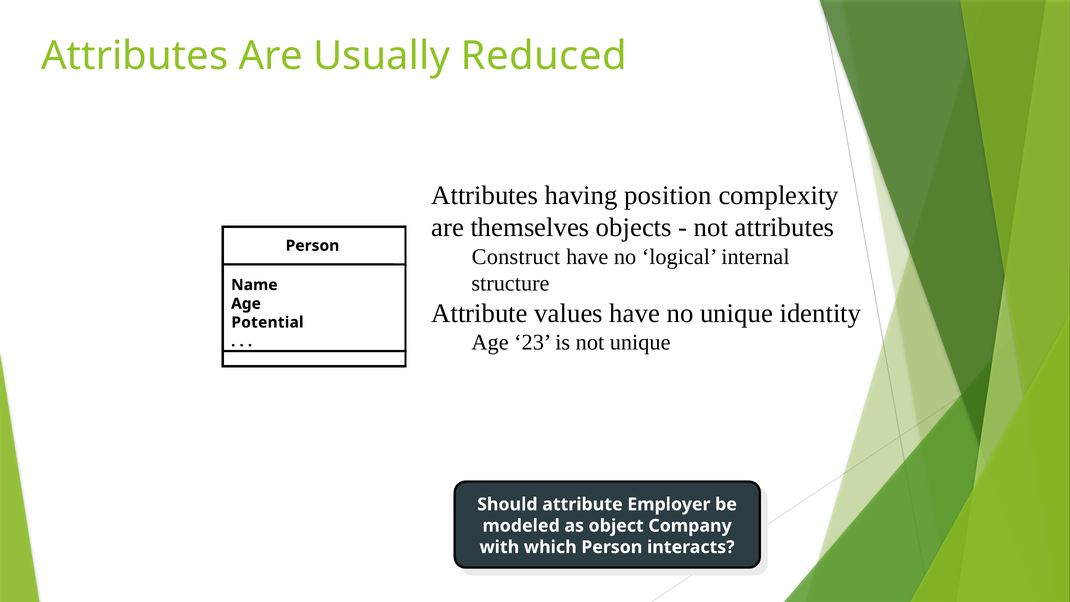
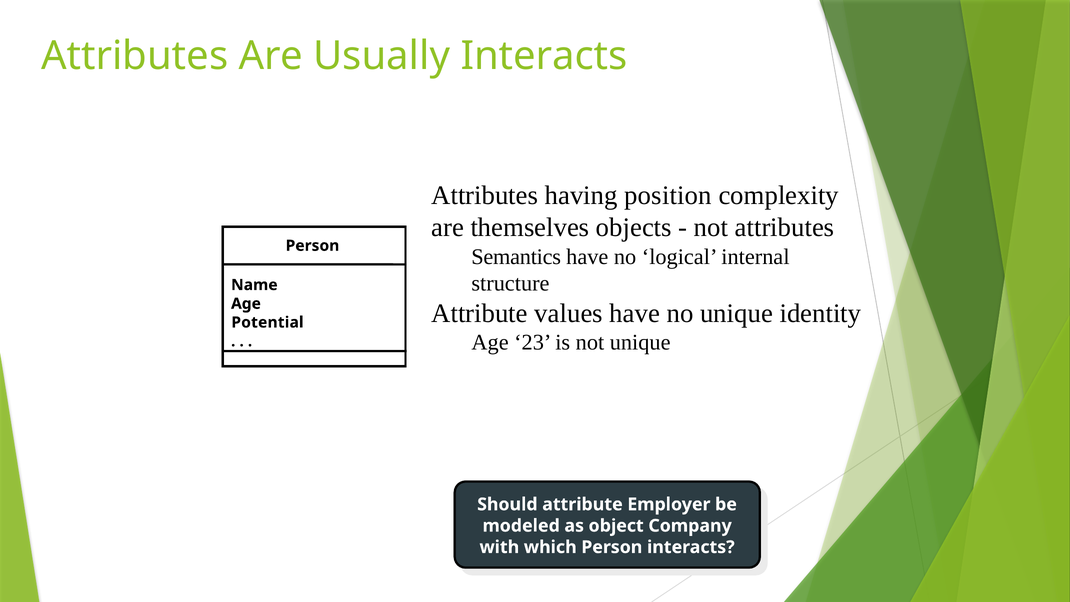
Usually Reduced: Reduced -> Interacts (544, 56)
Construct: Construct -> Semantics (516, 257)
